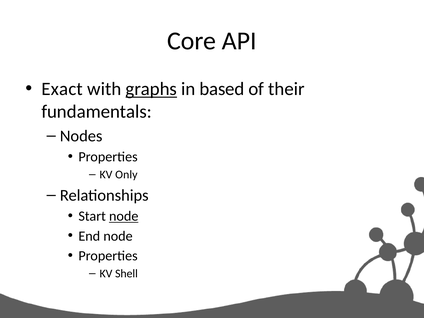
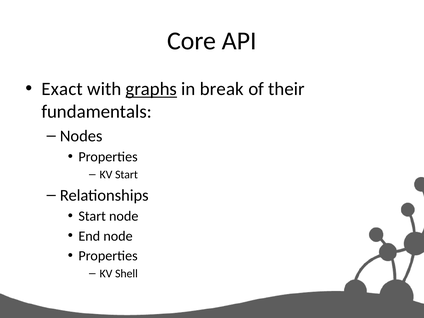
based: based -> break (222, 89)
KV Only: Only -> Start (126, 175)
node underline: present -> none (124, 216)
